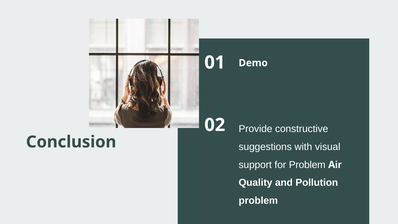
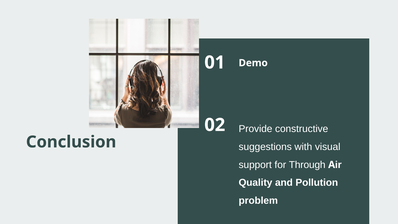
for Problem: Problem -> Through (307, 165)
